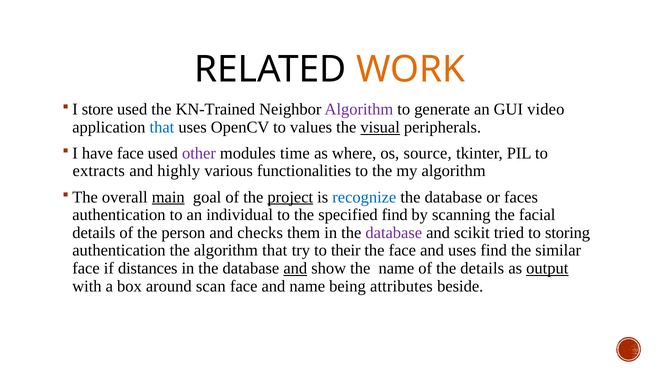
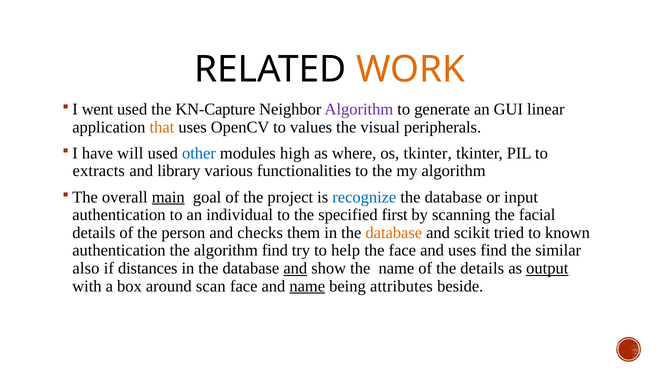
store: store -> went (98, 109)
KN-Trained: KN-Trained -> KN-Capture (215, 109)
video: video -> linear (546, 109)
that colour: blue -> orange (162, 127)
visual underline: present -> none (380, 127)
have face: face -> will (130, 153)
other colour: purple -> blue (199, 153)
time: time -> high (295, 153)
os source: source -> tkinter (428, 153)
highly: highly -> library (179, 171)
project underline: present -> none (290, 197)
faces: faces -> input (521, 197)
specified find: find -> first (395, 215)
database colour: purple -> orange (394, 232)
storing: storing -> known (568, 232)
algorithm that: that -> find (275, 250)
their: their -> help (346, 250)
face: face -> also (86, 268)
name underline: none -> present (307, 286)
